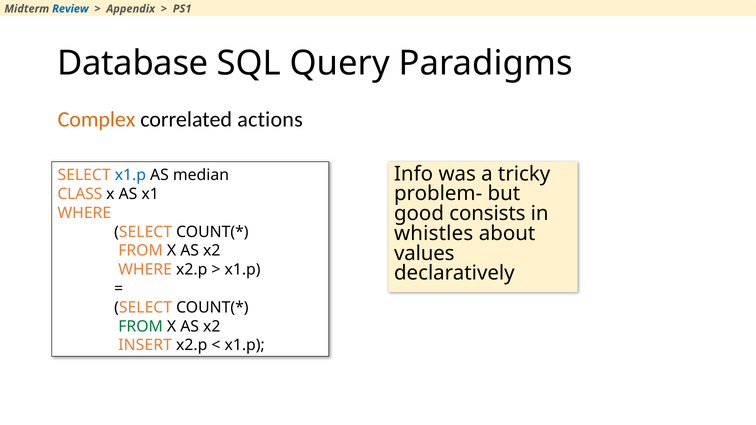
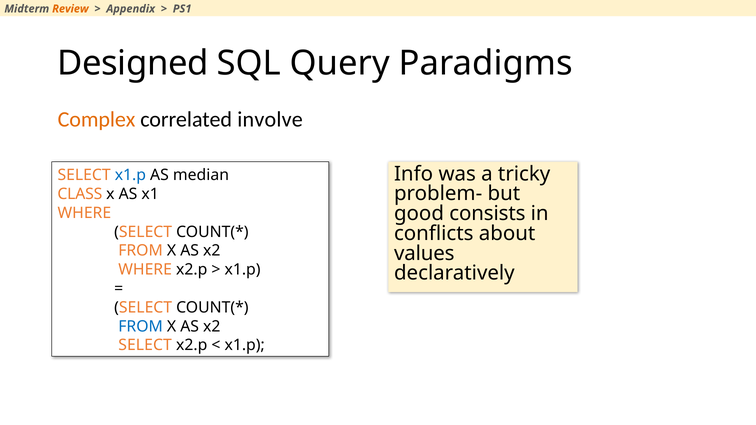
Review colour: blue -> orange (70, 9)
Database: Database -> Designed (133, 64)
actions: actions -> involve (270, 119)
whistles: whistles -> conflicts (434, 234)
FROM colour: green -> blue (141, 327)
INSERT: INSERT -> SELECT (145, 345)
